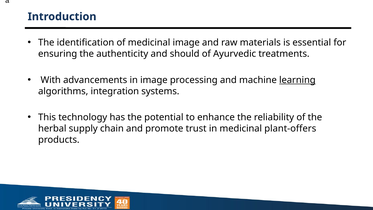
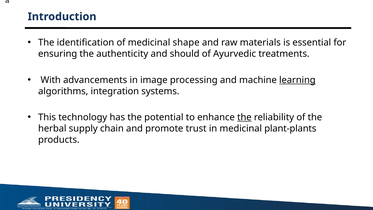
medicinal image: image -> shape (186, 43)
the underline: none -> present (244, 117)
plant-offers: plant-offers -> plant-plants (290, 128)
